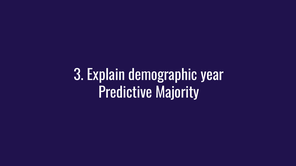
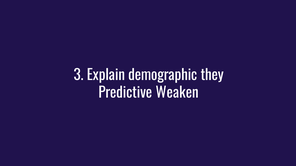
year: year -> they (212, 75)
Majority: Majority -> Weaken (177, 93)
